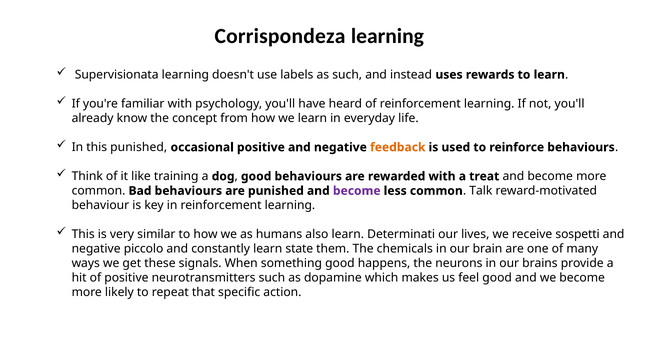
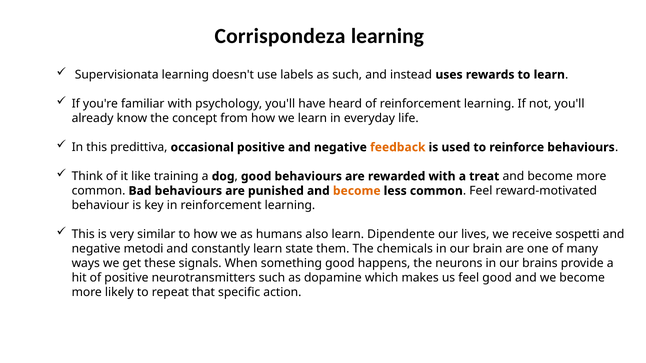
this punished: punished -> predittiva (139, 147)
become colour: purple -> orange (357, 191)
Talk: Talk -> Feel (481, 191)
Determinati: Determinati -> Dipendente (401, 235)
piccolo: piccolo -> metodi (144, 249)
